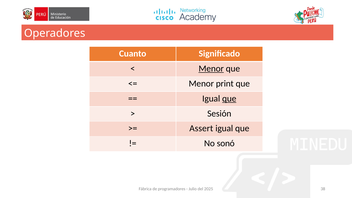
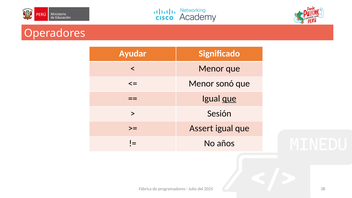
Cuanto: Cuanto -> Ayudar (133, 54)
Menor underline: present -> none (211, 69)
print: print -> sonó (225, 84)
sonó: sonó -> años (226, 143)
